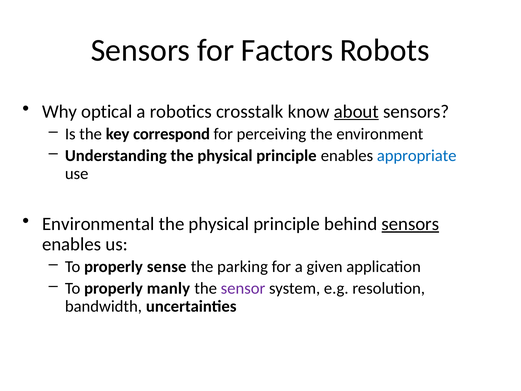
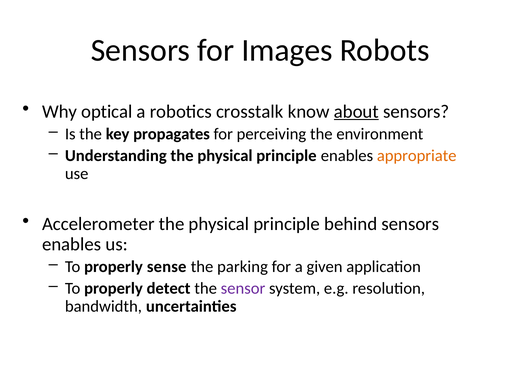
Factors: Factors -> Images (287, 50)
correspond: correspond -> propagates (172, 134)
appropriate colour: blue -> orange (417, 156)
Environmental: Environmental -> Accelerometer (98, 224)
sensors underline: present -> none (410, 224)
manly: manly -> detect (169, 288)
